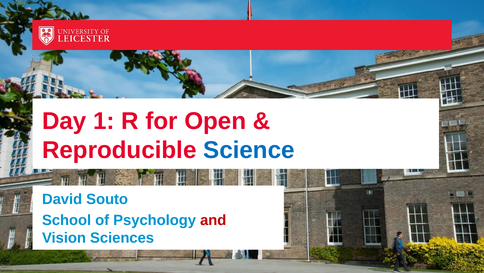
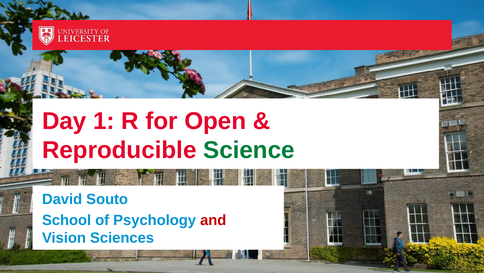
Science colour: blue -> green (249, 150)
